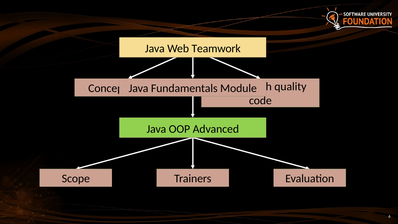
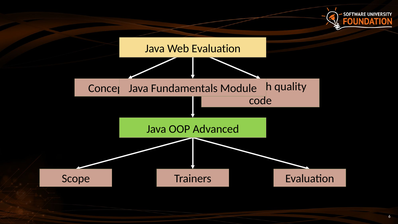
Web Teamwork: Teamwork -> Evaluation (216, 49)
